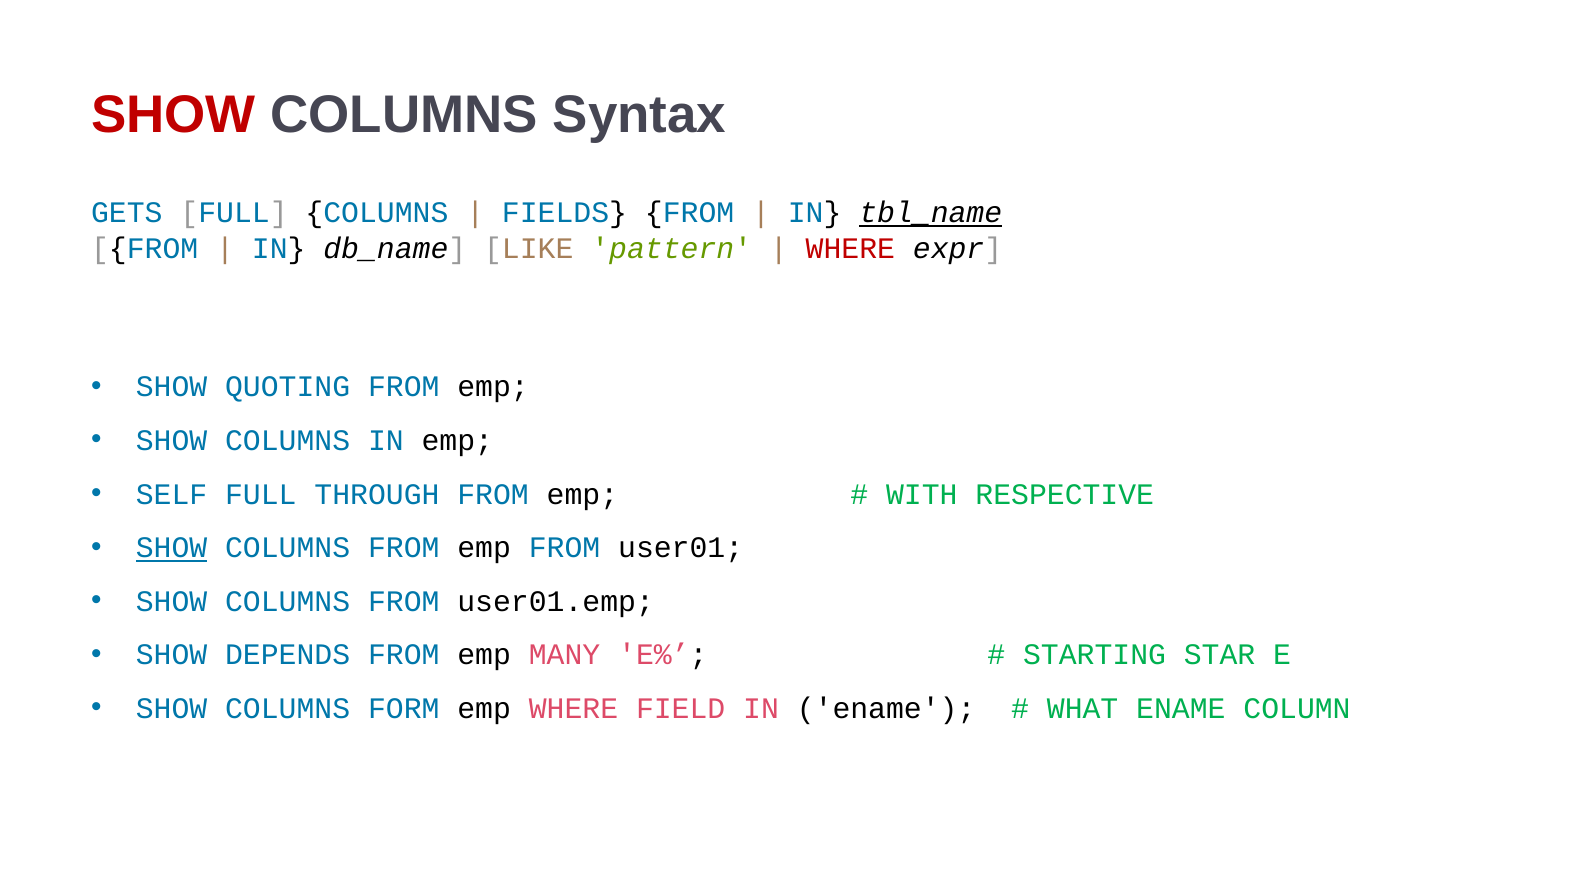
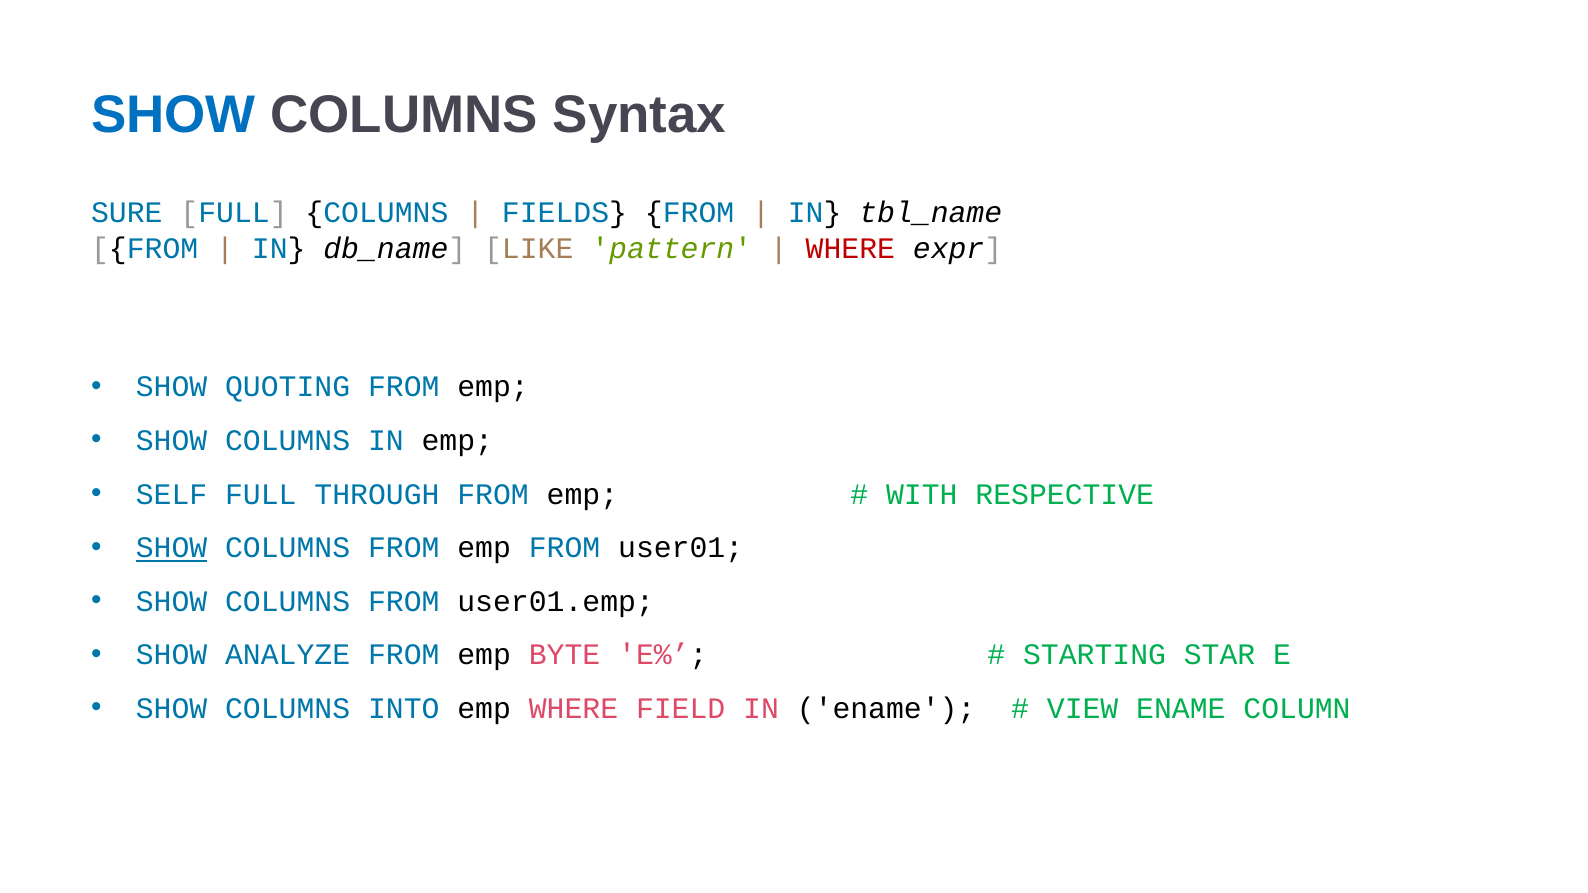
SHOW colour: red -> blue (173, 115)
GETS: GETS -> SURE (127, 213)
tbl_name underline: present -> none (931, 213)
DEPENDS: DEPENDS -> ANALYZE (288, 655)
MANY: MANY -> BYTE (565, 655)
FORM: FORM -> INTO (404, 709)
WHAT: WHAT -> VIEW (1083, 709)
